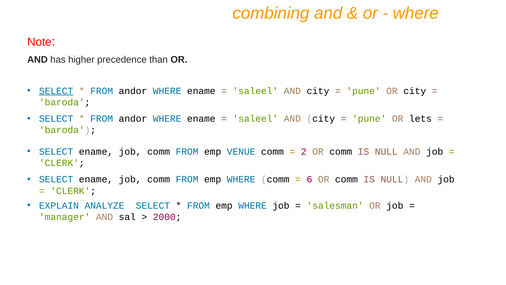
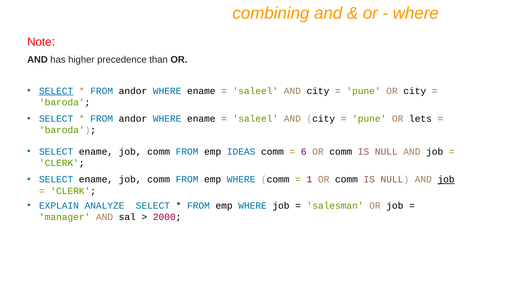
VENUE: VENUE -> IDEAS (241, 151)
2: 2 -> 6 (304, 151)
6: 6 -> 1 (309, 179)
job underline: none -> present (446, 179)
